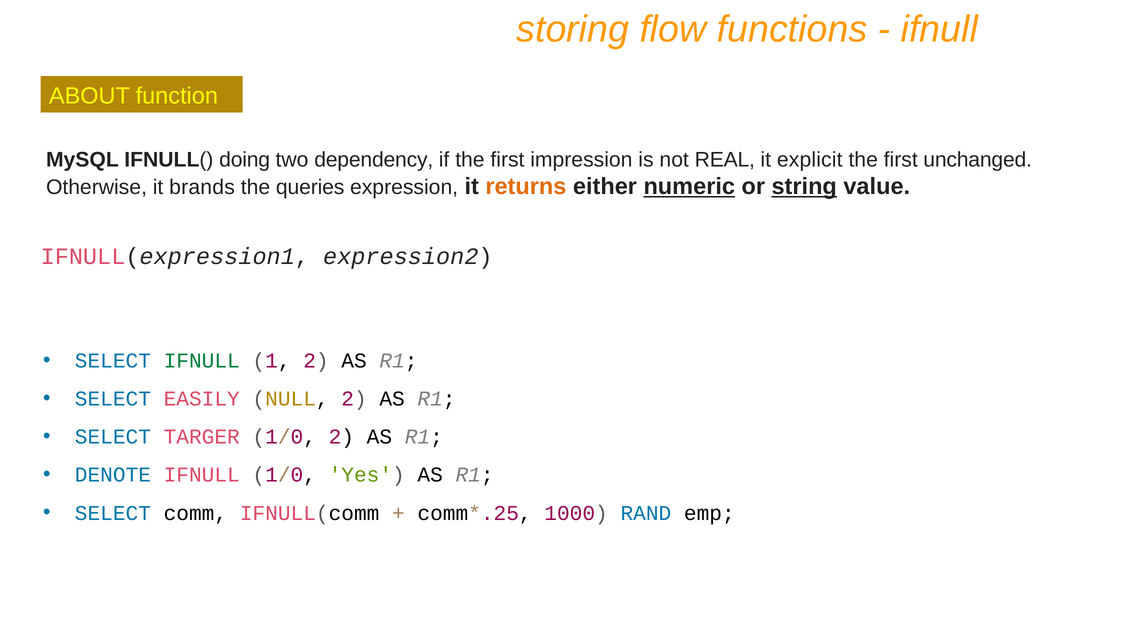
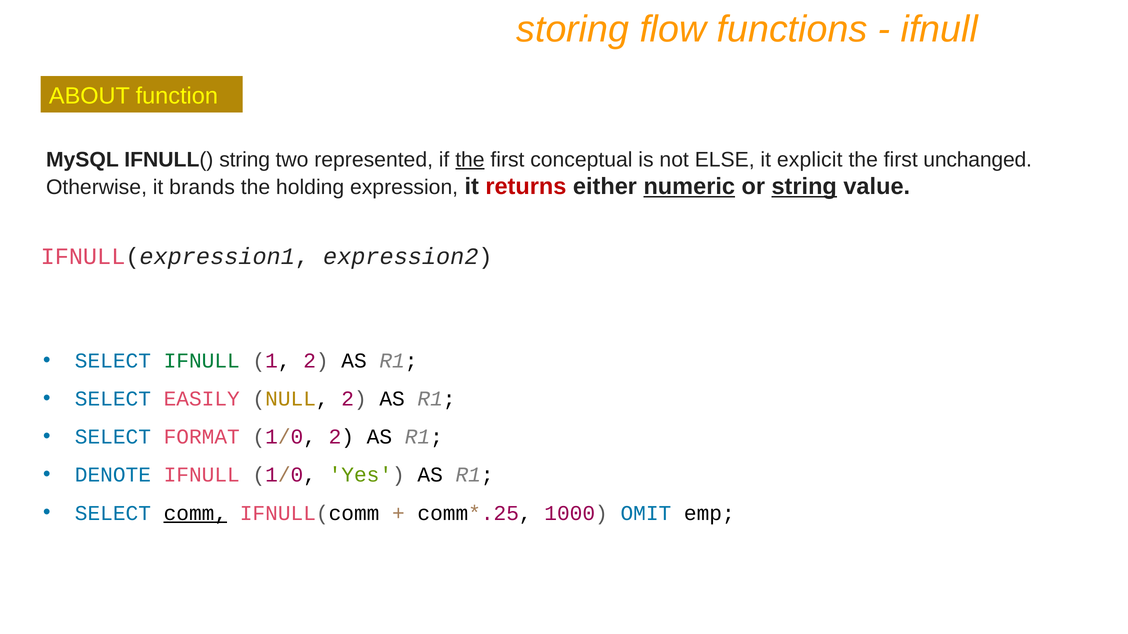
IFNULL( doing: doing -> string (245, 160)
dependency: dependency -> represented (374, 160)
the underline: none -> present (470, 160)
impression: impression -> conceptual (581, 160)
REAL: REAL -> ELSE (725, 160)
queries: queries -> holding (310, 187)
returns colour: orange -> red (526, 187)
TARGER: TARGER -> FORMAT (202, 437)
comm underline: none -> present (195, 513)
RAND: RAND -> OMIT (646, 513)
